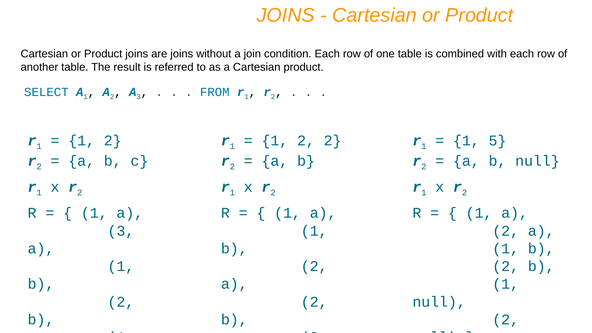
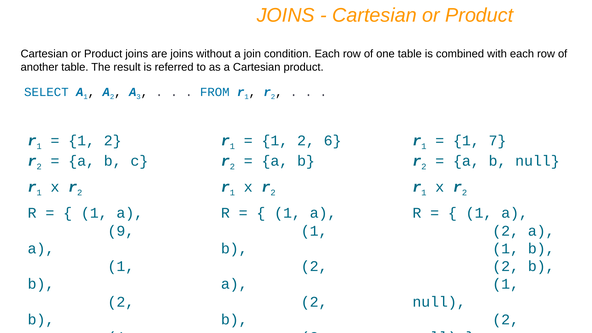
2 2: 2 -> 6 (333, 141)
5: 5 -> 7 (497, 141)
3: 3 -> 9 (121, 231)
